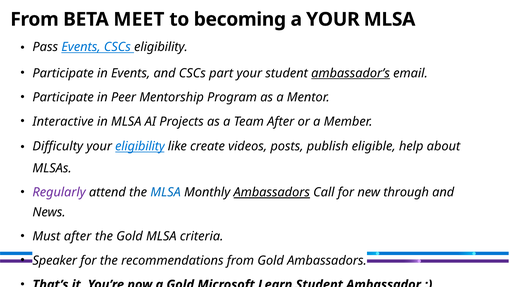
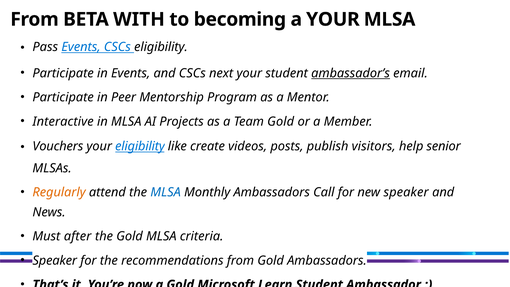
MEET: MEET -> WITH (139, 19)
part: part -> next (221, 73)
Team After: After -> Gold (281, 121)
Difficulty: Difficulty -> Vouchers (58, 146)
eligible: eligible -> visitors (374, 146)
about: about -> senior (444, 146)
Regularly colour: purple -> orange (59, 192)
Ambassadors underline: present -> none (272, 192)
new through: through -> speaker (406, 192)
